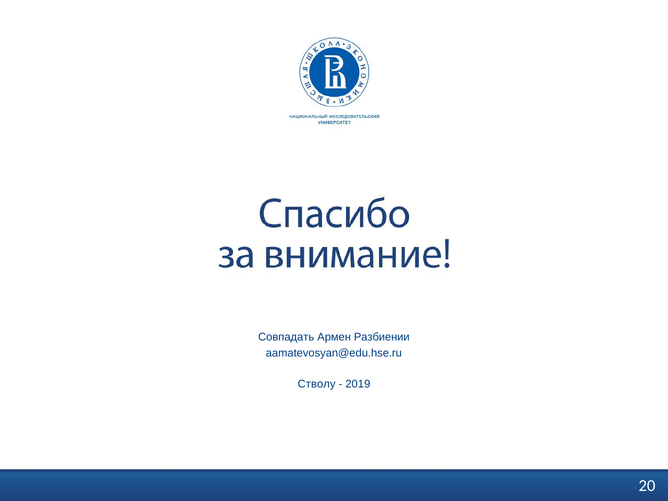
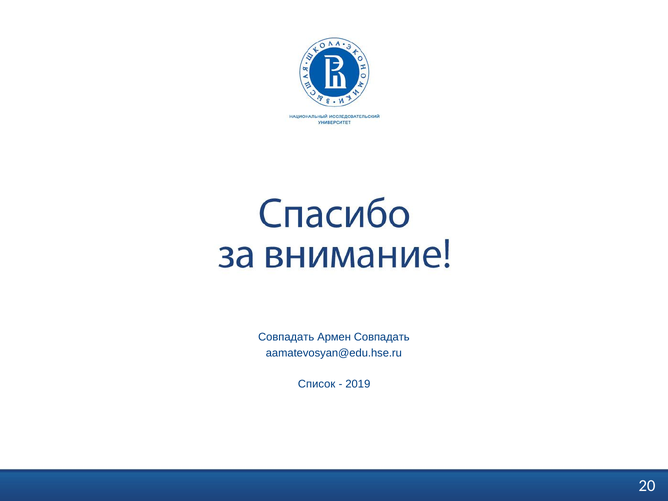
Армен Разбиении: Разбиении -> Совпадать (382, 337)
Стволу: Стволу -> Список (317, 384)
